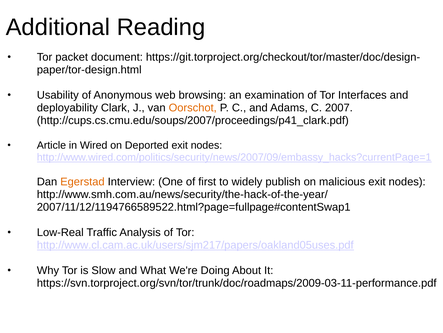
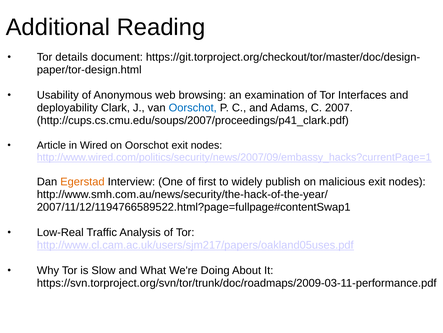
packet: packet -> details (72, 57)
Oorschot colour: orange -> blue (193, 108)
on Deported: Deported -> Oorschot (147, 145)
